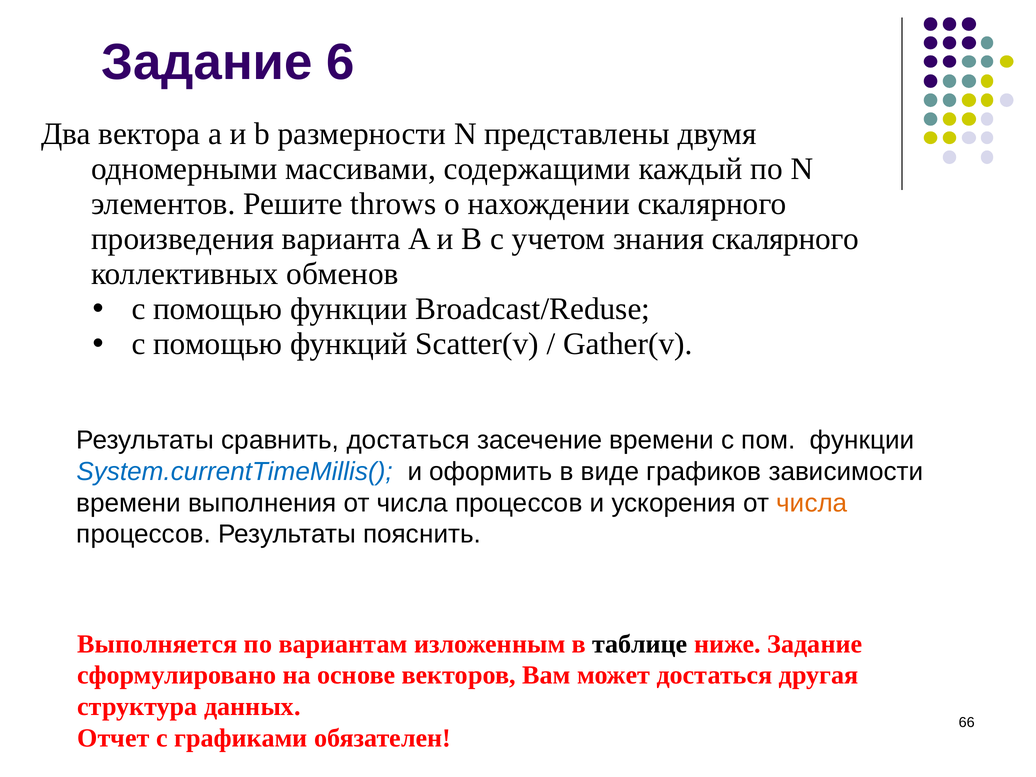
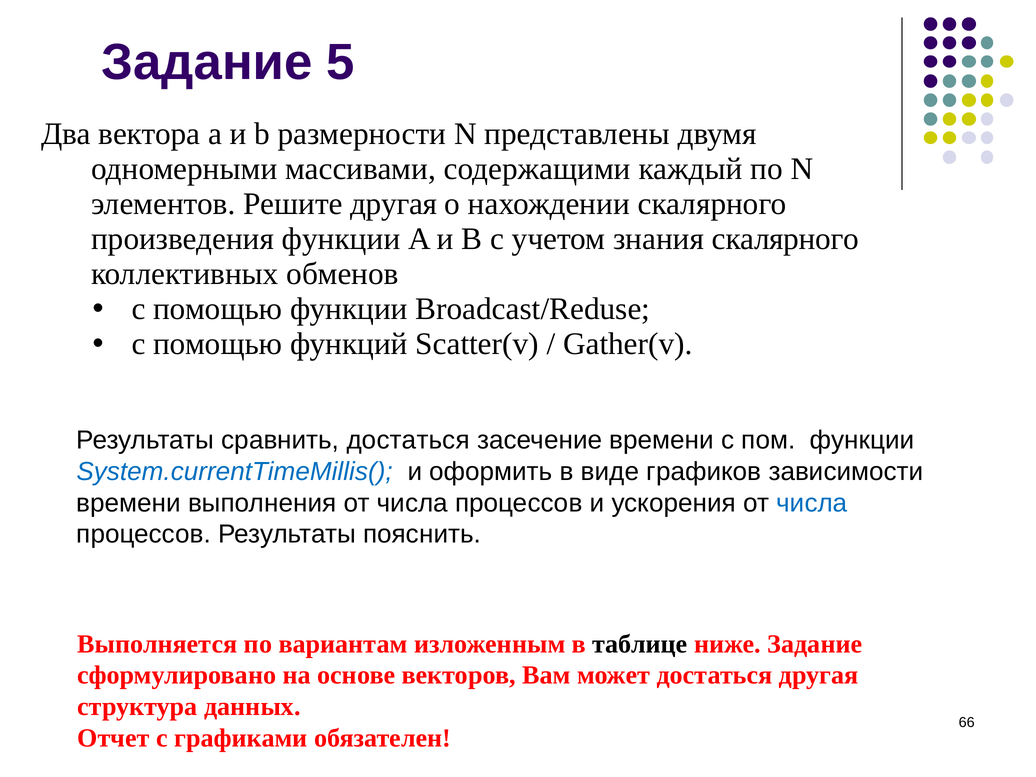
6: 6 -> 5 (341, 62)
Решите throws: throws -> другая (394, 204)
произведения варианта: варианта -> функции (341, 239)
числа colour: orange -> blue (812, 503)
